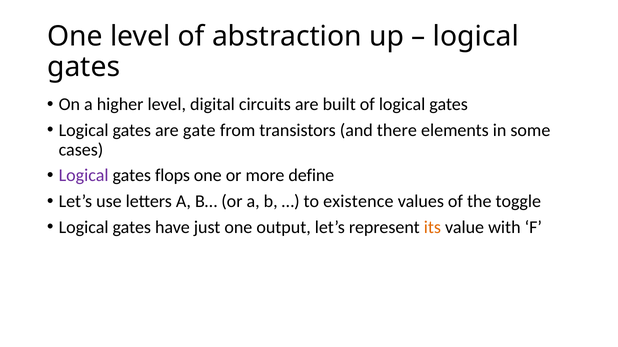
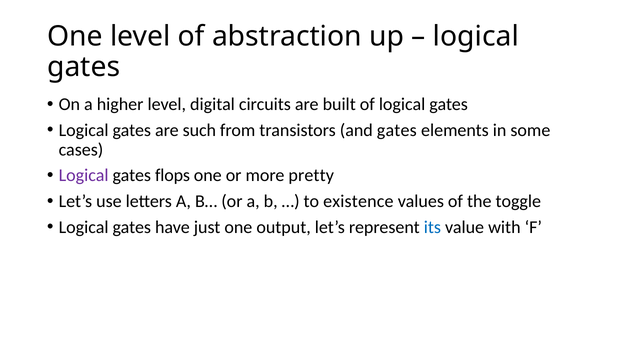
gate: gate -> such (199, 130)
and there: there -> gates (397, 130)
define: define -> pretty (311, 176)
its colour: orange -> blue (432, 228)
